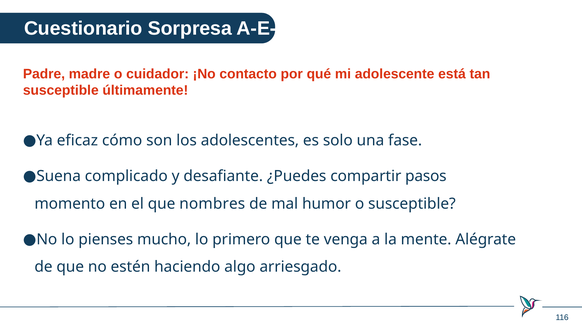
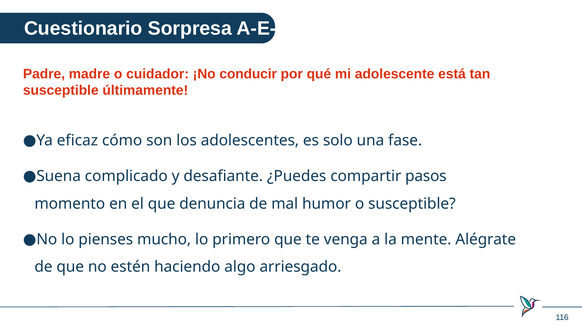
contacto: contacto -> conducir (248, 74)
nombres: nombres -> denuncia (212, 204)
